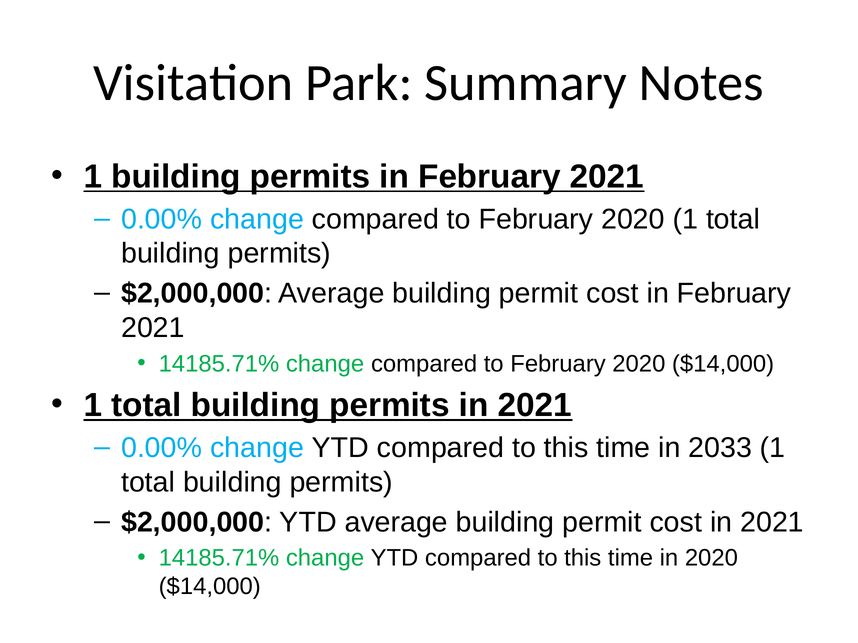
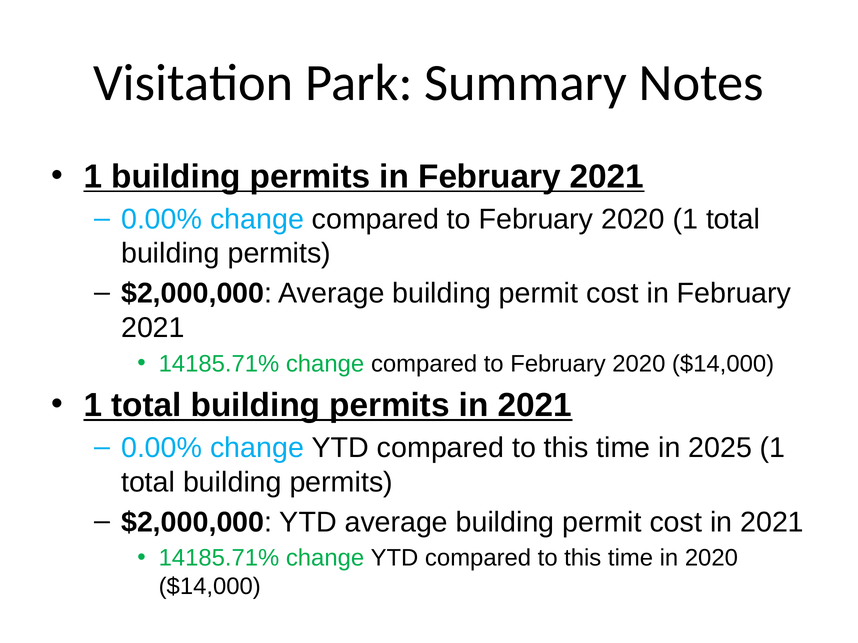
2033: 2033 -> 2025 (720, 448)
